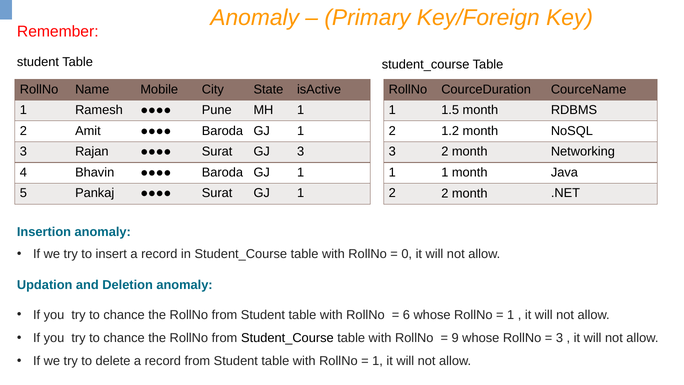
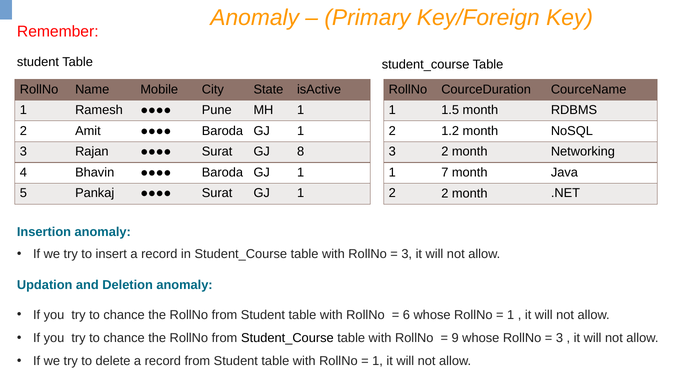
GJ 3: 3 -> 8 (301, 152)
1 1: 1 -> 7 (445, 172)
0: 0 -> 3 (407, 254)
